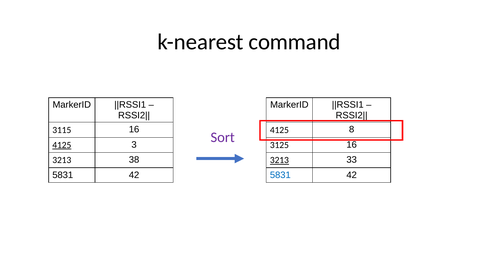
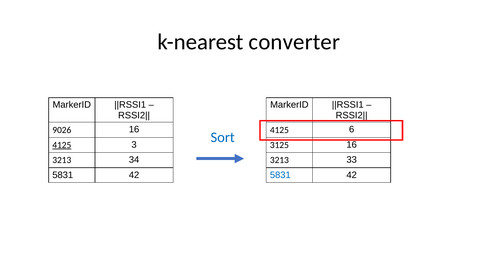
command: command -> converter (294, 42)
3115: 3115 -> 9026 (62, 130)
8: 8 -> 6 (352, 130)
Sort colour: purple -> blue (223, 138)
38: 38 -> 34 (134, 160)
3213 underline: present -> none (279, 160)
